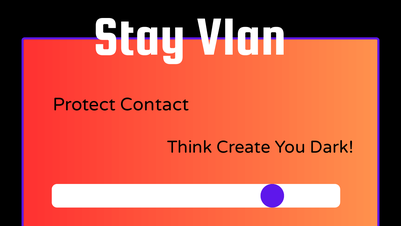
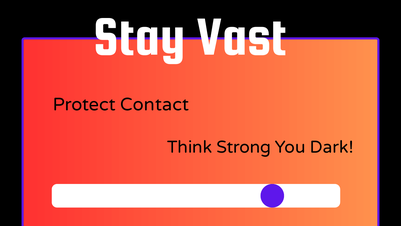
Vlan: Vlan -> Vast (242, 36)
Create: Create -> Strong (244, 147)
